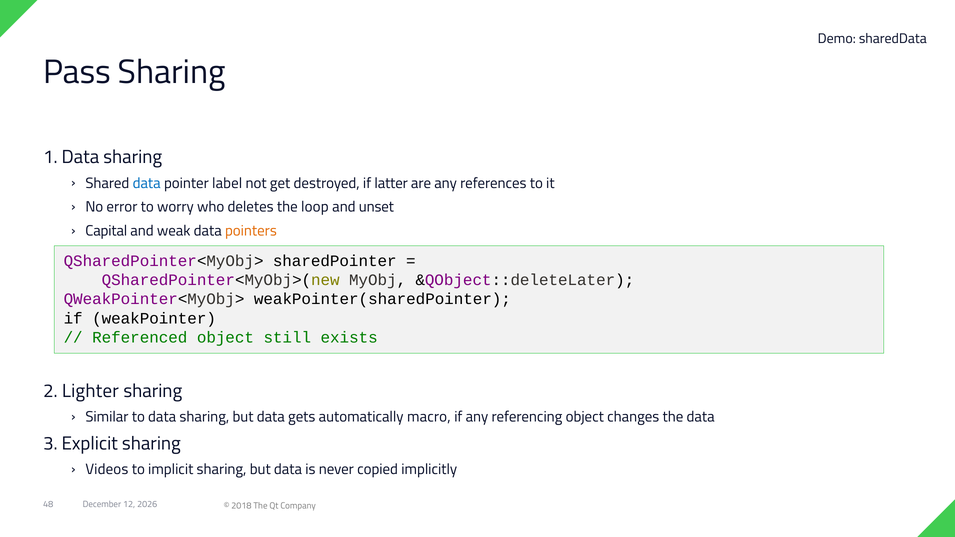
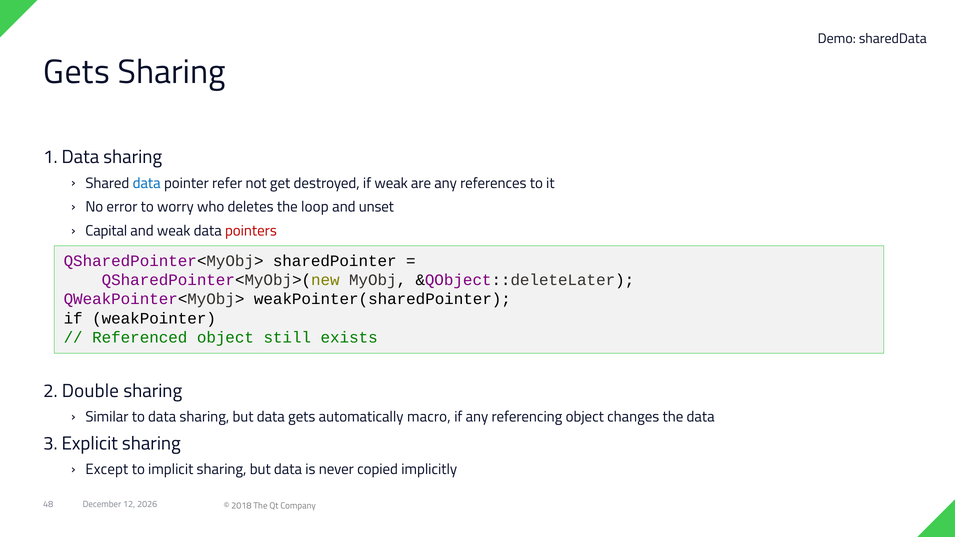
Pass: Pass -> Gets (77, 72)
label: label -> refer (227, 183)
if latter: latter -> weak (391, 183)
pointers colour: orange -> red (251, 231)
Lighter: Lighter -> Double (90, 391)
Videos: Videos -> Except (107, 470)
